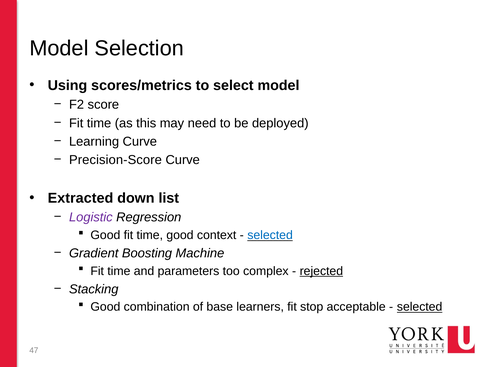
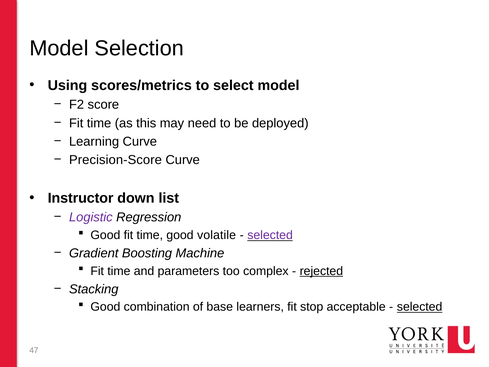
Extracted: Extracted -> Instructor (81, 198)
context: context -> volatile (217, 235)
selected colour: blue -> purple (270, 235)
